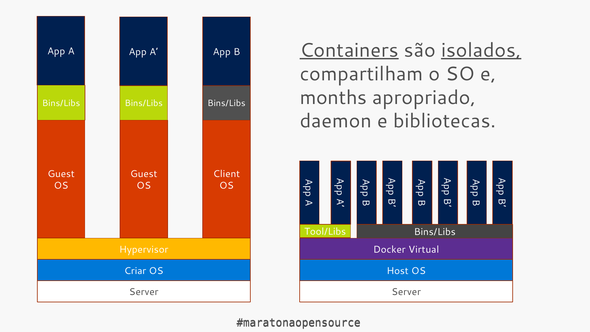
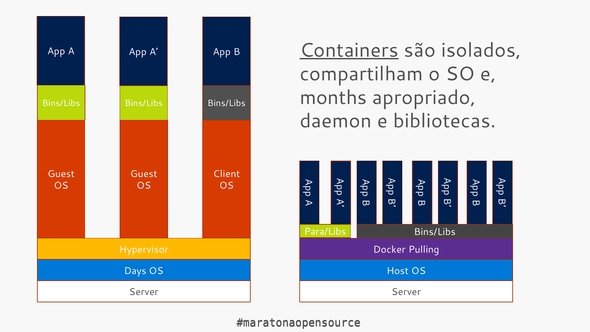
isolados underline: present -> none (481, 50)
Tool/Libs: Tool/Libs -> Para/Libs (325, 232)
Virtual: Virtual -> Pulling (424, 249)
Criar: Criar -> Days (135, 271)
